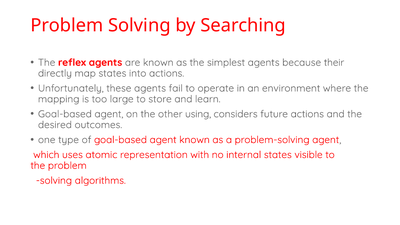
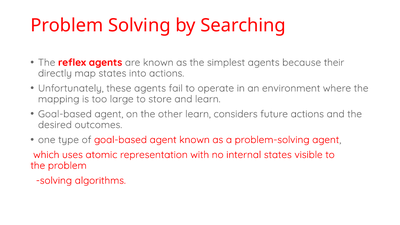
other using: using -> learn (198, 114)
